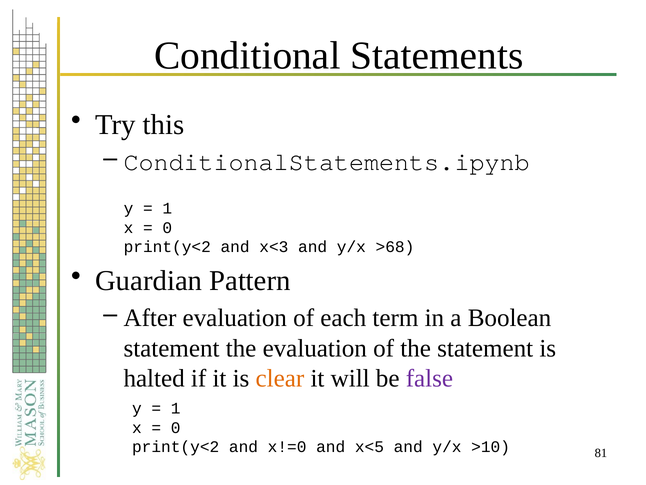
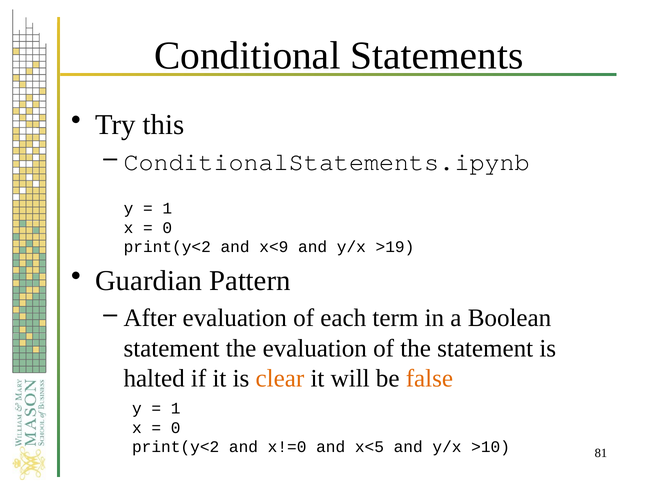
x<3: x<3 -> x<9 (274, 247)
>68: >68 -> >19 (395, 247)
false colour: purple -> orange (429, 378)
